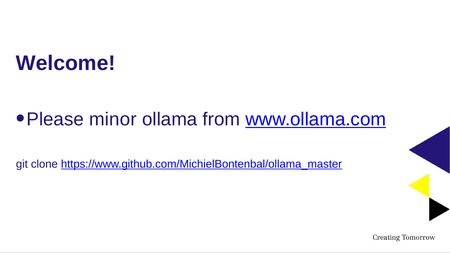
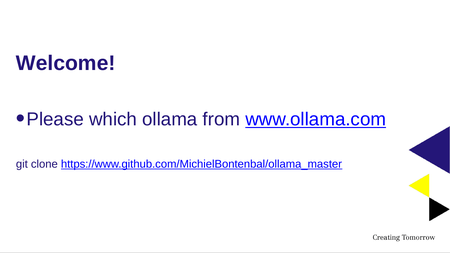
minor: minor -> which (113, 119)
